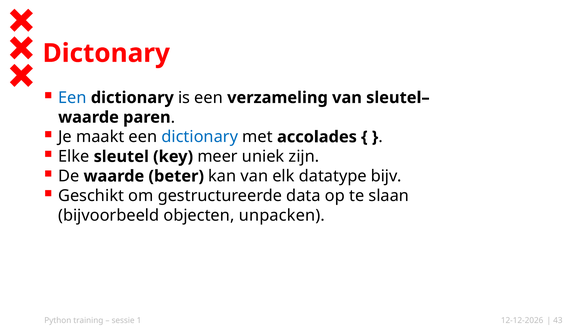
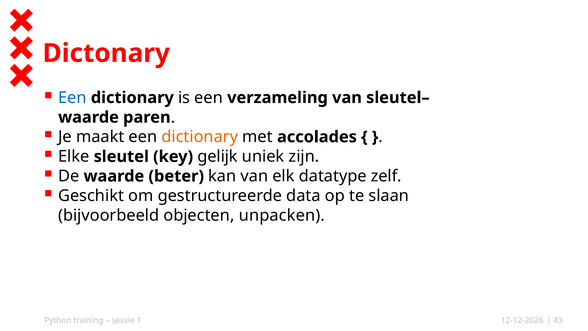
dictionary colour: blue -> orange (200, 137)
meer: meer -> gelijk (218, 156)
bijv: bijv -> zelf (386, 176)
